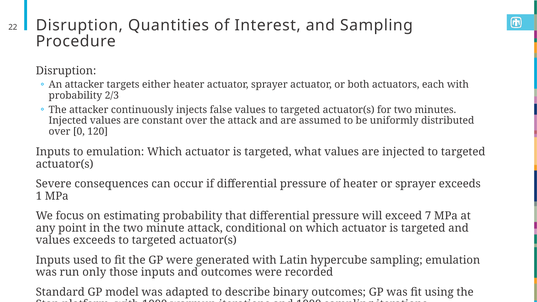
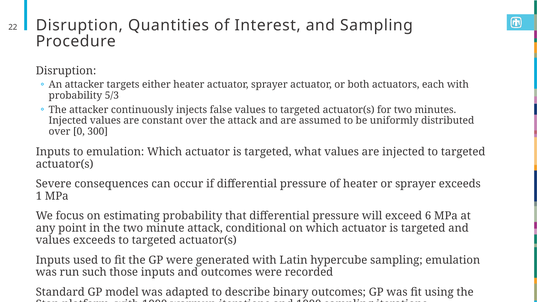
2/3: 2/3 -> 5/3 (112, 96)
120: 120 -> 300 (98, 132)
7: 7 -> 6 (428, 216)
only: only -> such (94, 272)
